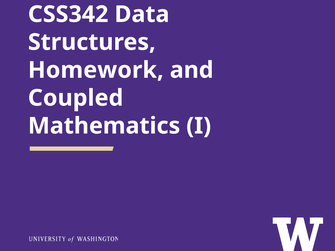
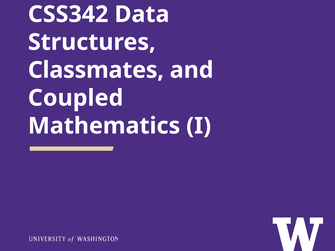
Homework: Homework -> Classmates (96, 70)
